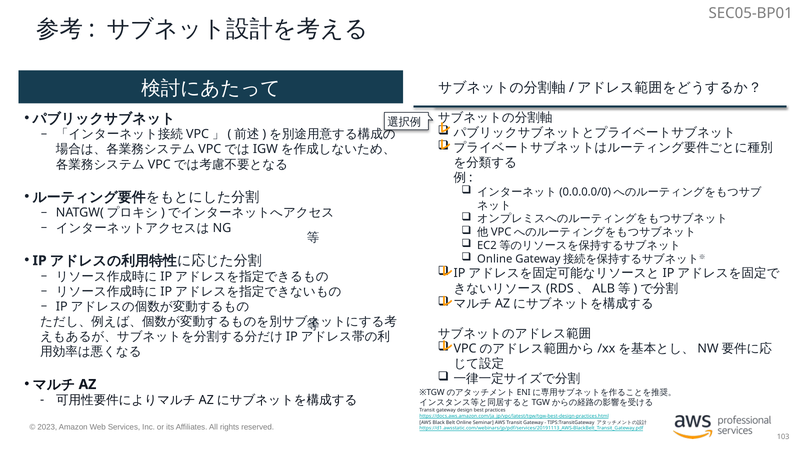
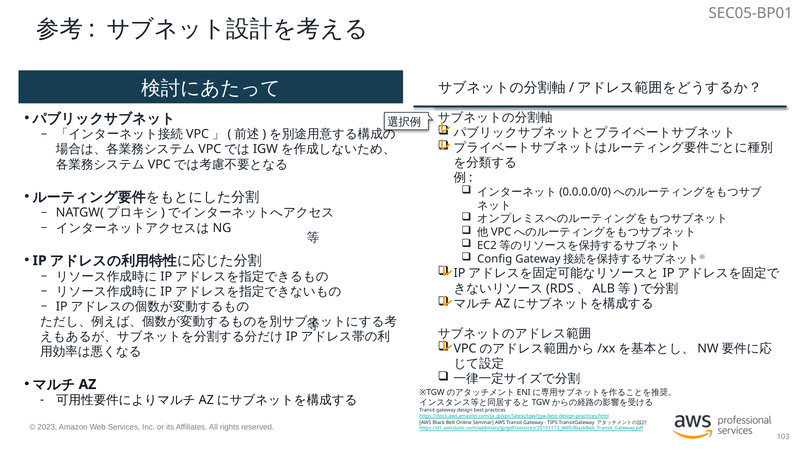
Online: Online -> Config (495, 259)
